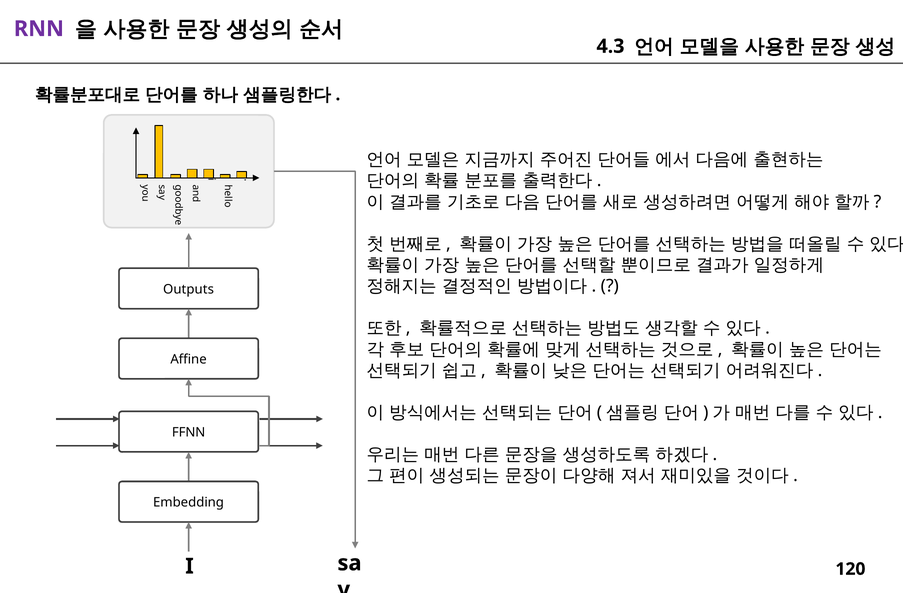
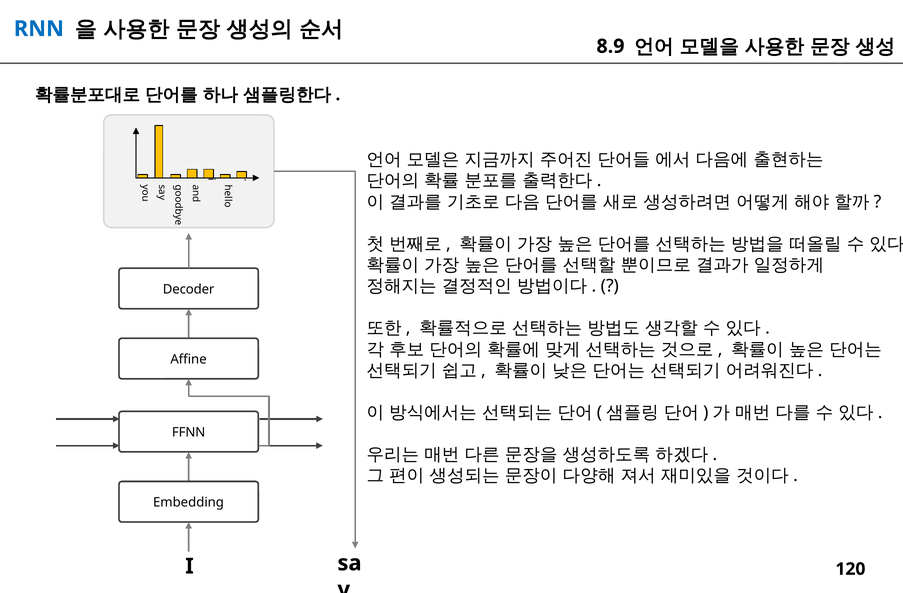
RNN colour: purple -> blue (39, 29)
4.3: 4.3 -> 8.9 (610, 46)
Outputs: Outputs -> Decoder (189, 289)
